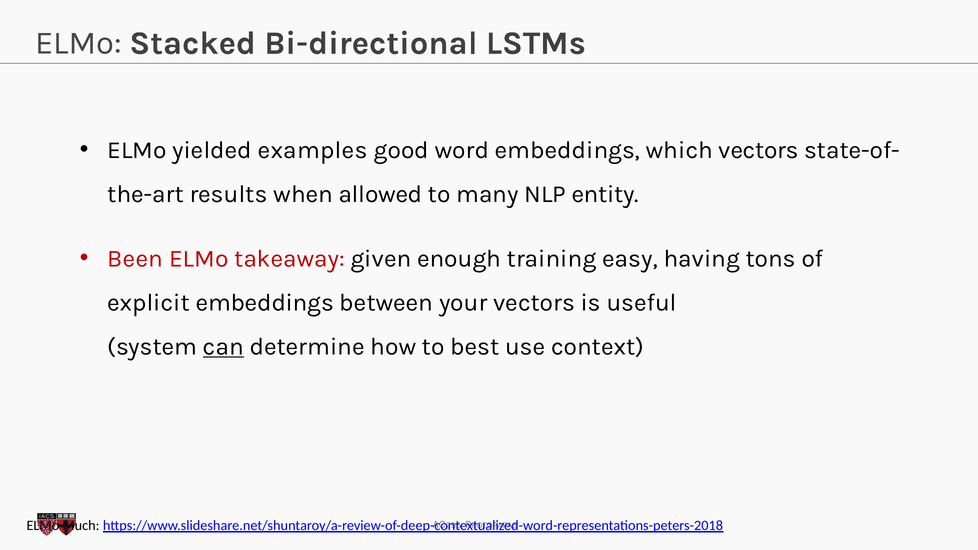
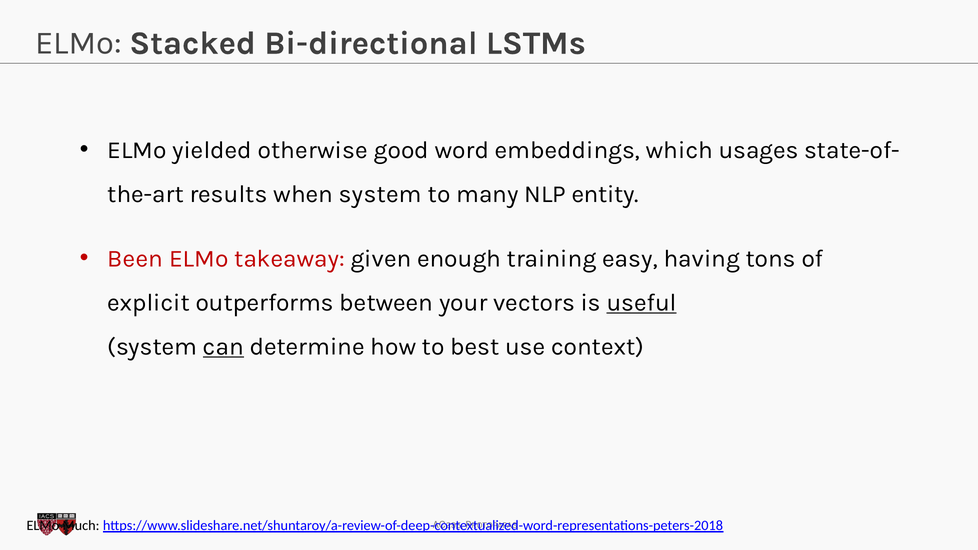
examples: examples -> otherwise (313, 150)
which vectors: vectors -> usages (759, 150)
when allowed: allowed -> system (380, 194)
explicit embeddings: embeddings -> outperforms (265, 303)
useful underline: none -> present (642, 303)
